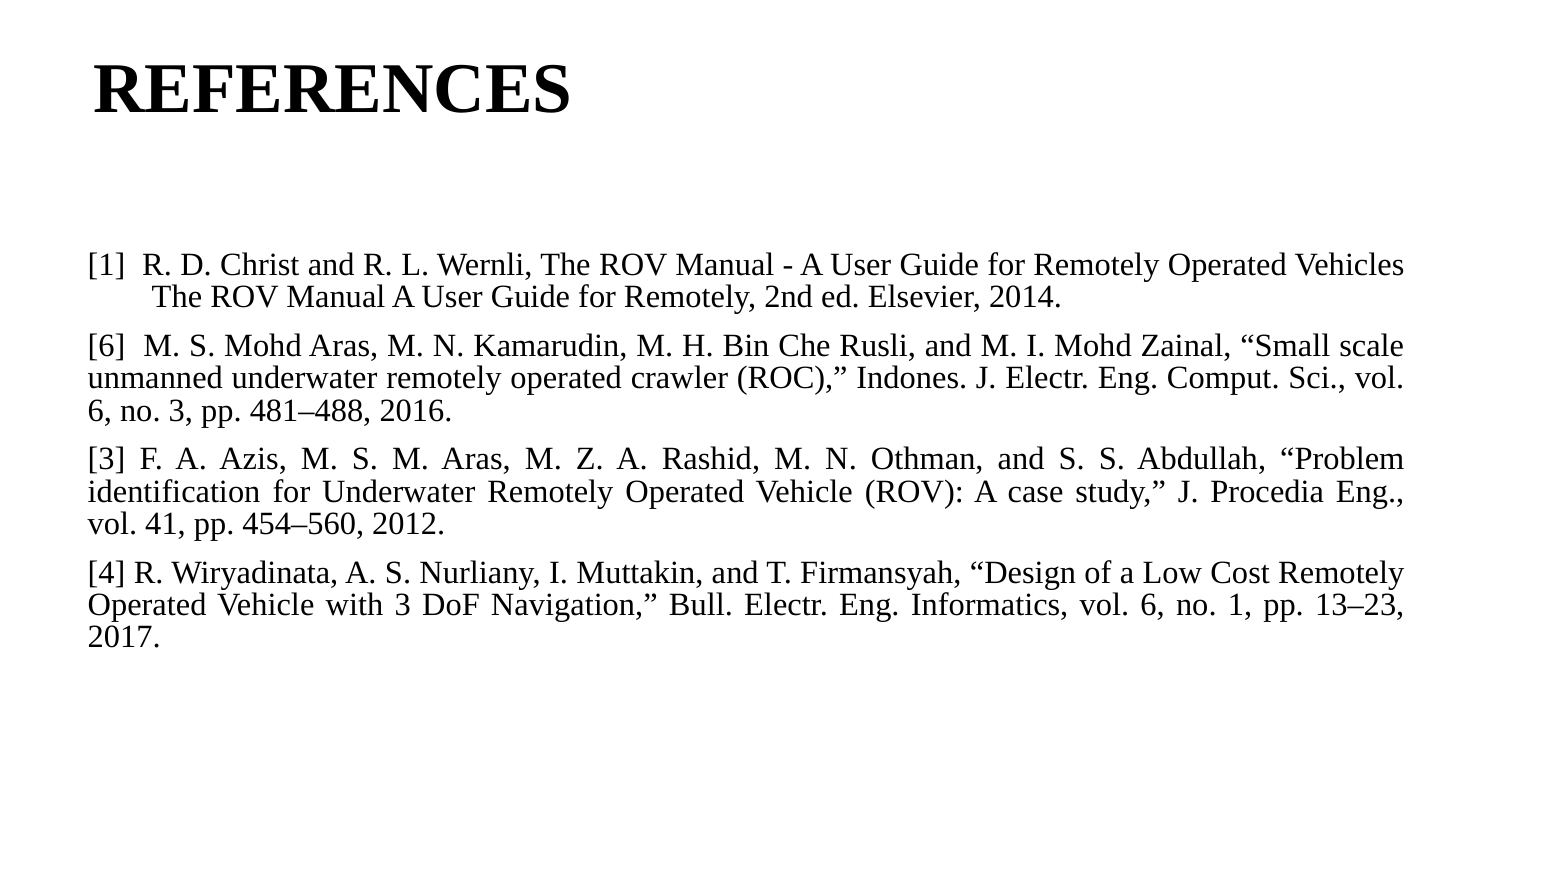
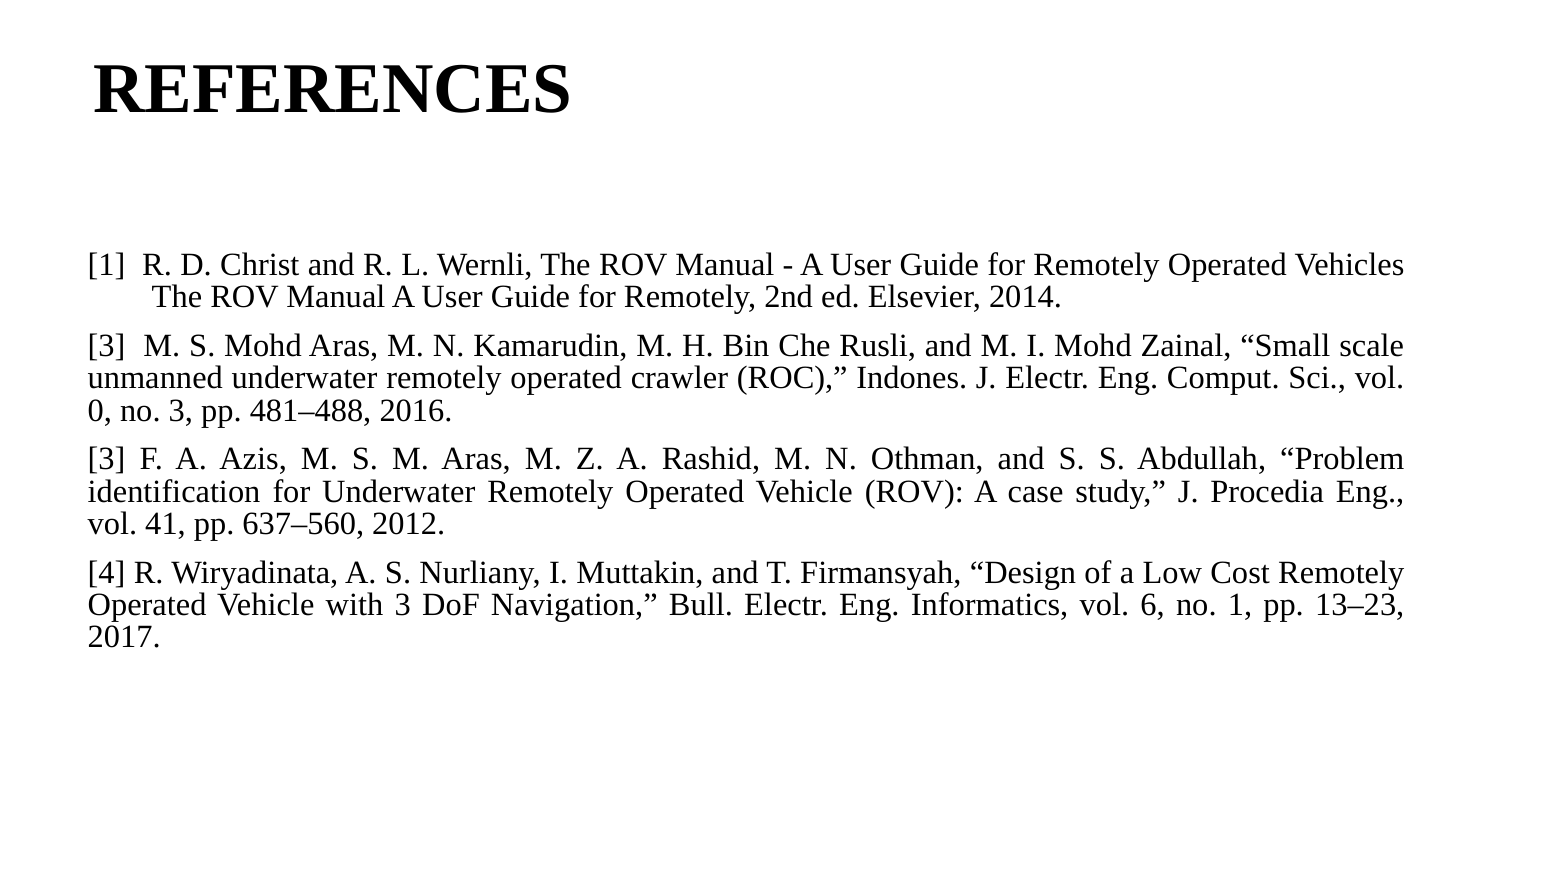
6: 6 -> 3 (107, 345)
6: 6 -> 0 (100, 410)
454–560: 454–560 -> 637–560 (303, 524)
